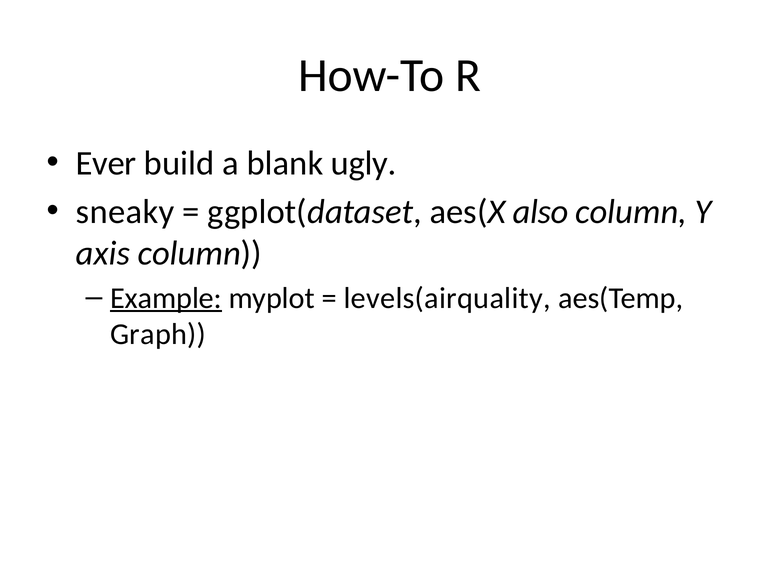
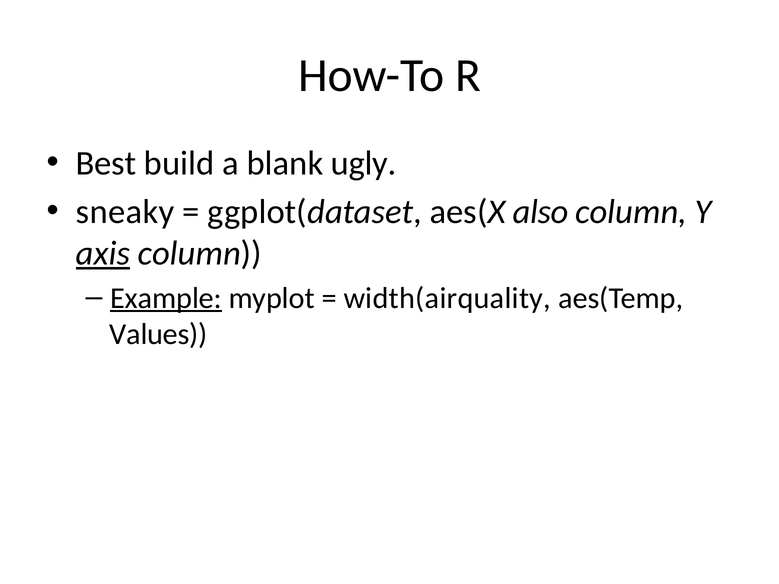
Ever: Ever -> Best (106, 163)
axis underline: none -> present (103, 253)
levels(airquality: levels(airquality -> width(airquality (447, 298)
Graph: Graph -> Values (158, 335)
